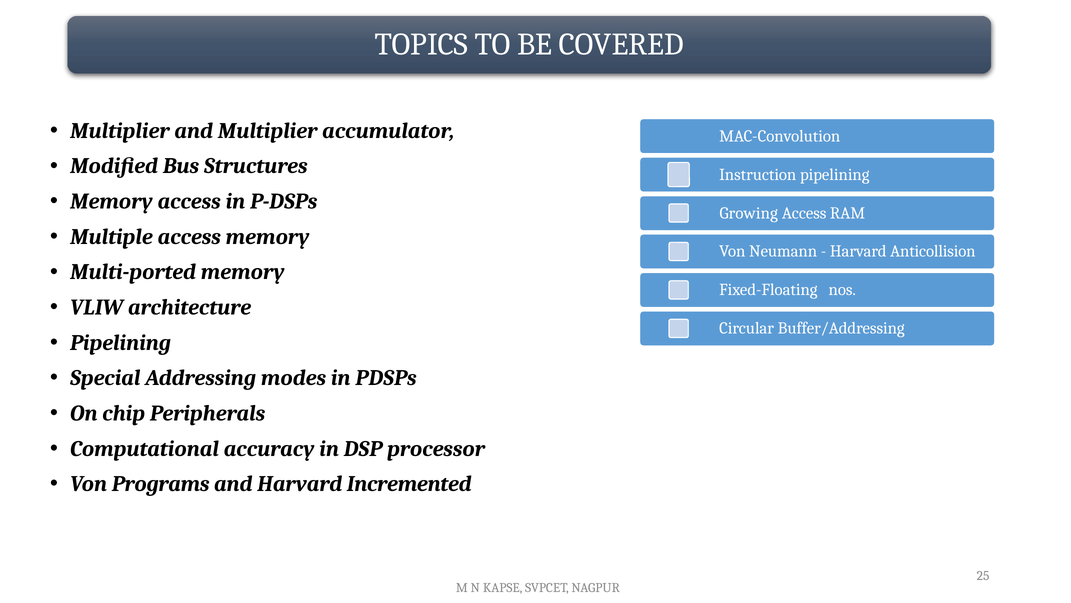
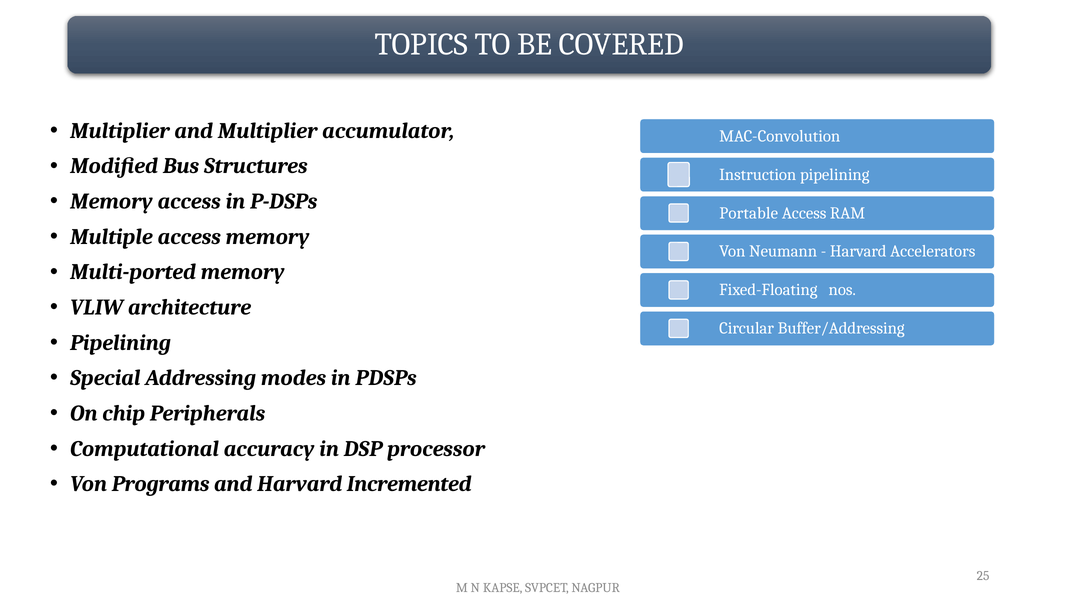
Growing: Growing -> Portable (749, 213)
Anticollision: Anticollision -> Accelerators (933, 251)
